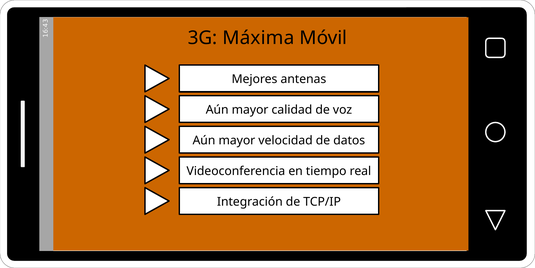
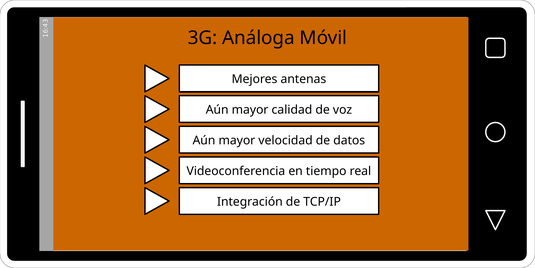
Máxima: Máxima -> Análoga (259, 38)
